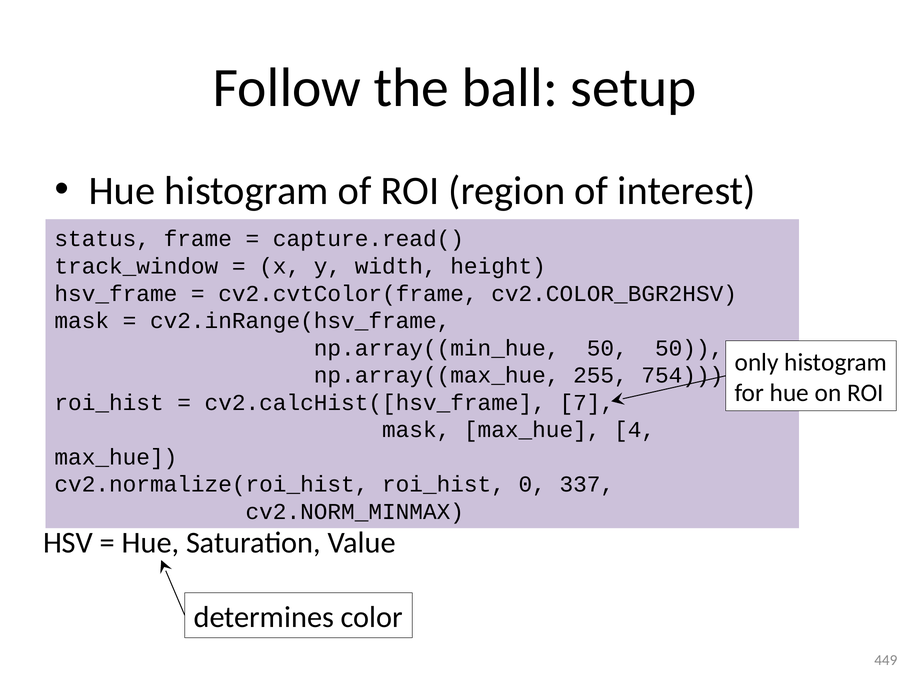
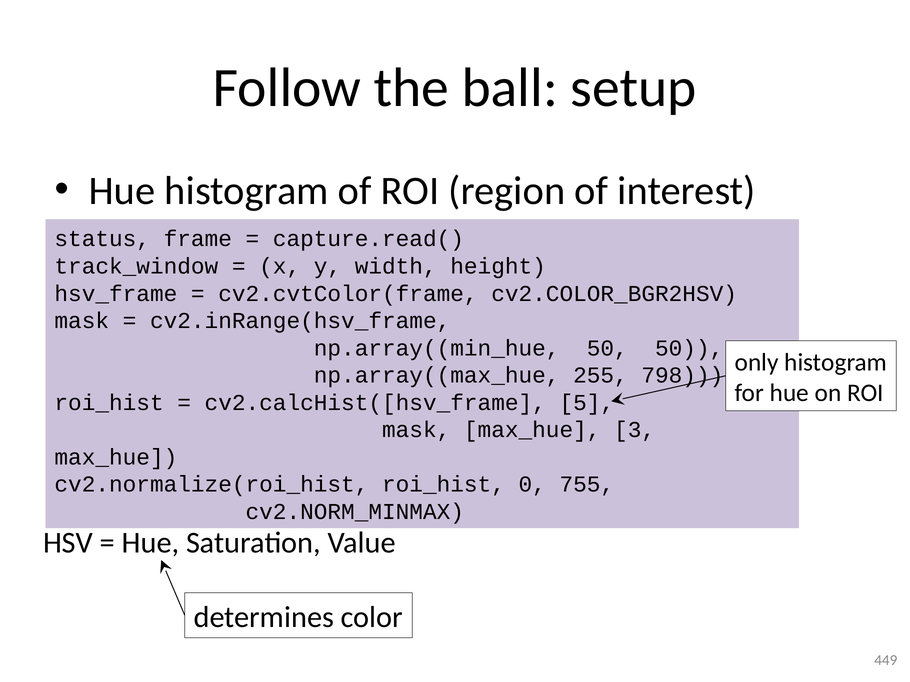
754: 754 -> 798 (682, 376)
7: 7 -> 5 (587, 403)
4: 4 -> 3 (635, 430)
337: 337 -> 755 (587, 485)
